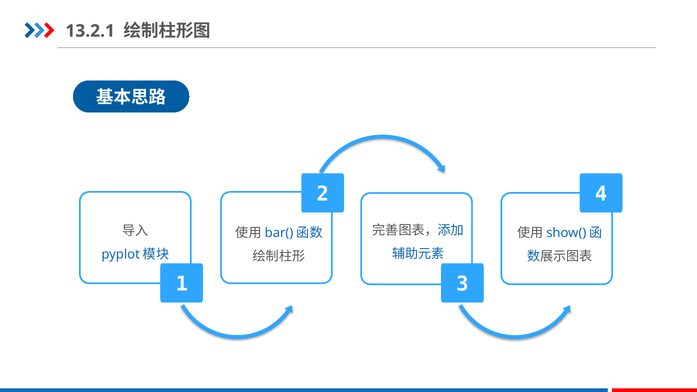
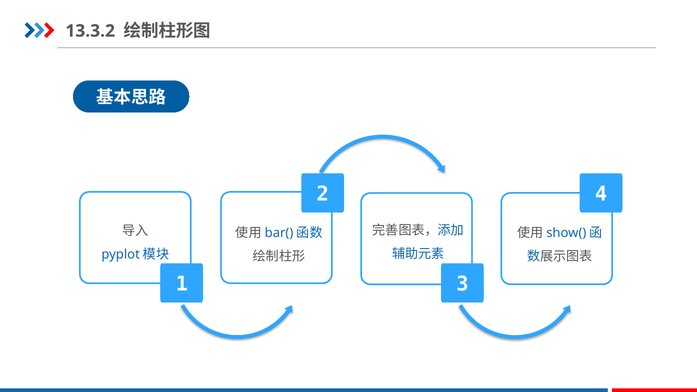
13.2.1: 13.2.1 -> 13.3.2 (90, 31)
